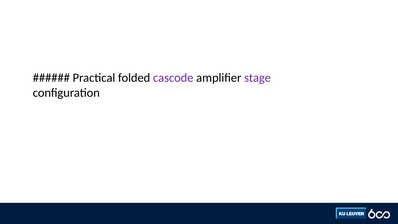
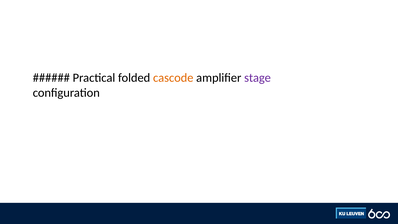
cascode colour: purple -> orange (173, 78)
